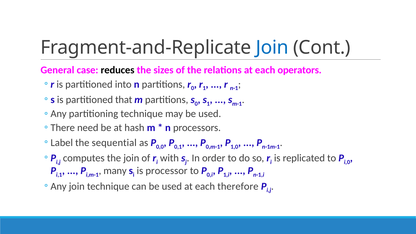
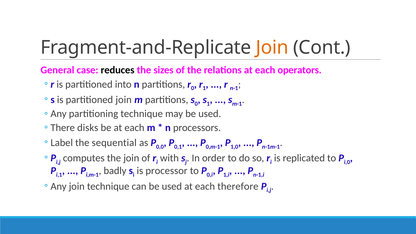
Join colour: blue -> orange (272, 48)
partitioned that: that -> join (124, 100)
need: need -> disks (88, 128)
be at hash: hash -> each (134, 128)
many: many -> badly (115, 171)
